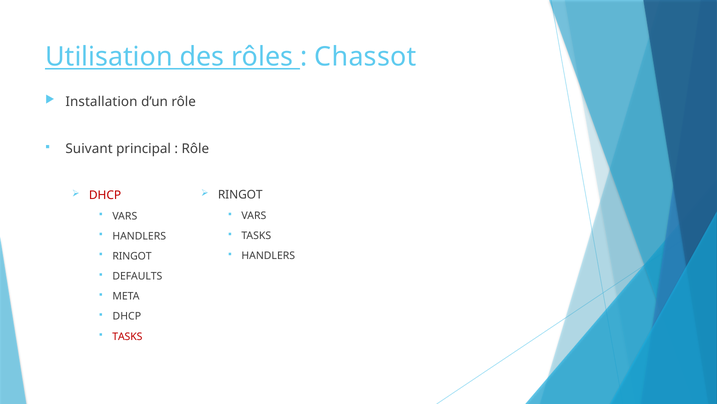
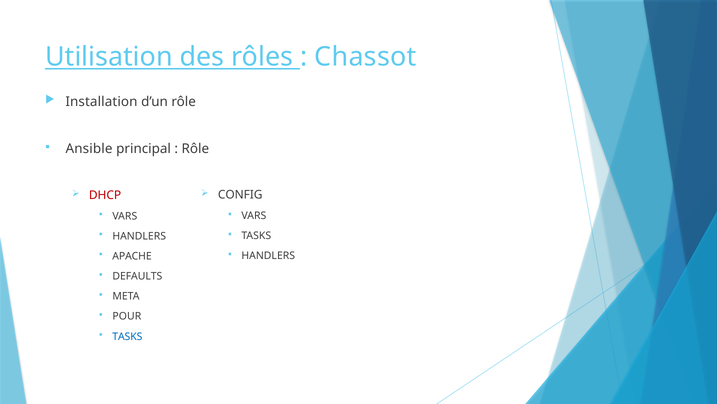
Suivant: Suivant -> Ansible (89, 149)
RINGOT: RINGOT -> CONFIG (240, 195)
RINGOT: RINGOT -> APACHE (132, 256)
DHCP: DHCP -> POUR (127, 316)
TASKS colour: red -> blue (127, 336)
